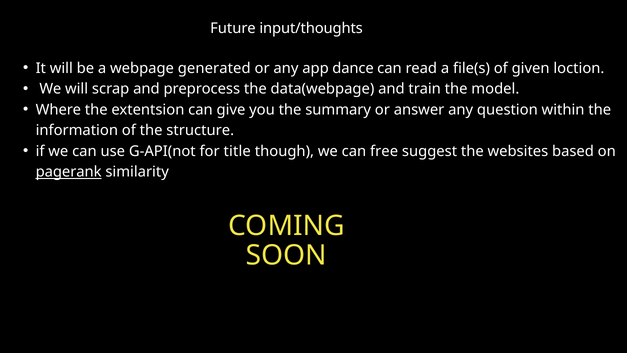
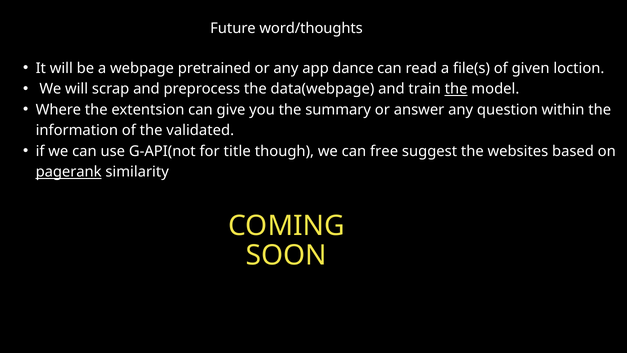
input/thoughts: input/thoughts -> word/thoughts (311, 28)
generated: generated -> pretrained (214, 68)
the underline: none -> present (456, 89)
structure: structure -> validated (200, 130)
